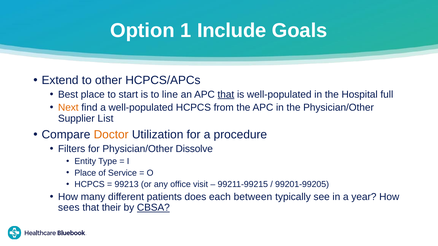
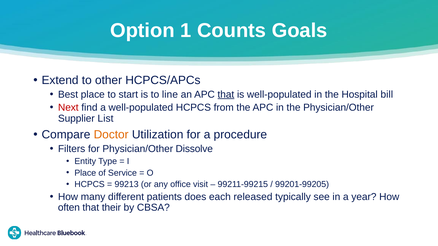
Include: Include -> Counts (232, 31)
full: full -> bill (387, 95)
Next colour: orange -> red (68, 108)
between: between -> released (253, 197)
sees: sees -> often (69, 208)
CBSA underline: present -> none (153, 208)
